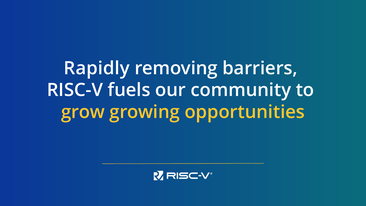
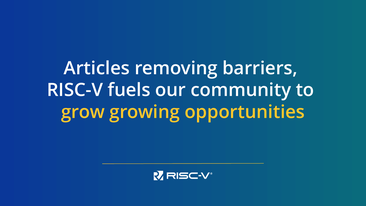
Rapidly: Rapidly -> Articles (97, 68)
